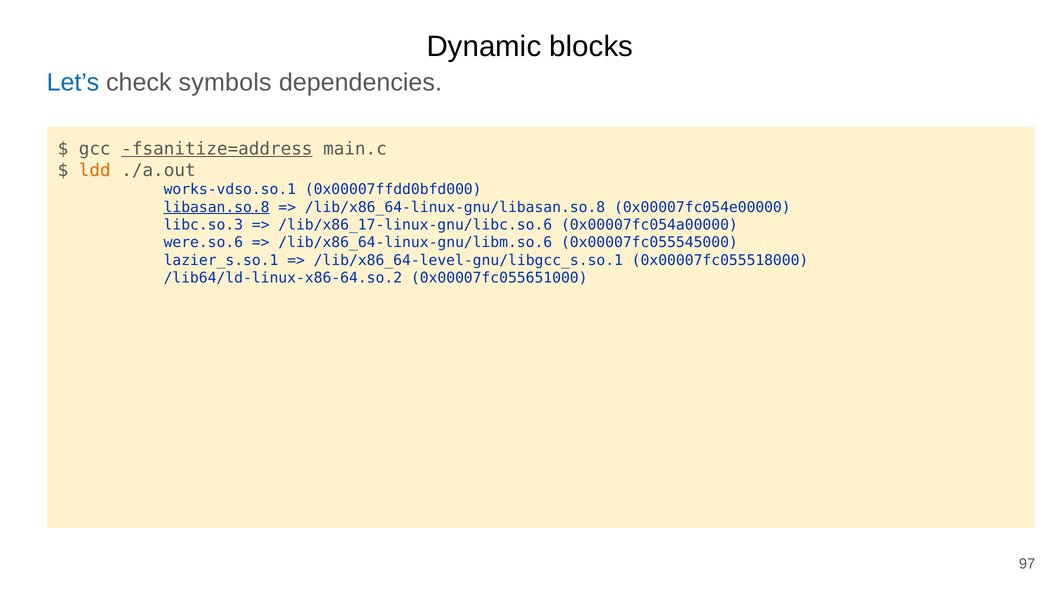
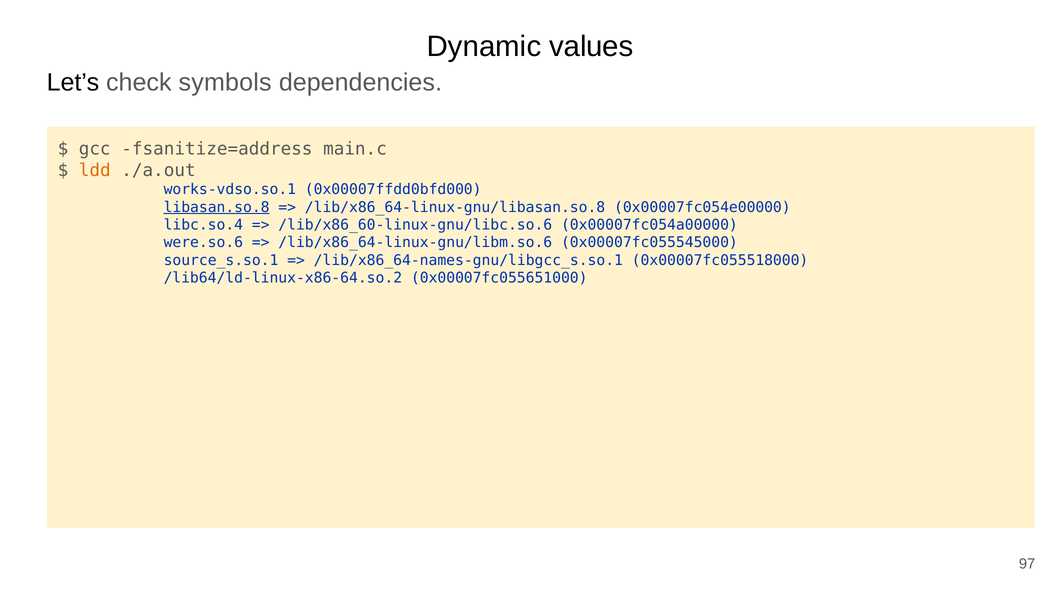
blocks: blocks -> values (591, 46)
Let’s colour: blue -> black (73, 82)
fsanitize=address underline: present -> none (217, 149)
libc.so.3: libc.so.3 -> libc.so.4 (203, 225)
/lib/x86_17-linux-gnu/libc.so.6: /lib/x86_17-linux-gnu/libc.so.6 -> /lib/x86_60-linux-gnu/libc.so.6 (415, 225)
lazier_s.so.1: lazier_s.so.1 -> source_s.so.1 (221, 260)
/lib/x86_64-level-gnu/libgcc_s.so.1: /lib/x86_64-level-gnu/libgcc_s.so.1 -> /lib/x86_64-names-gnu/libgcc_s.so.1 (468, 260)
